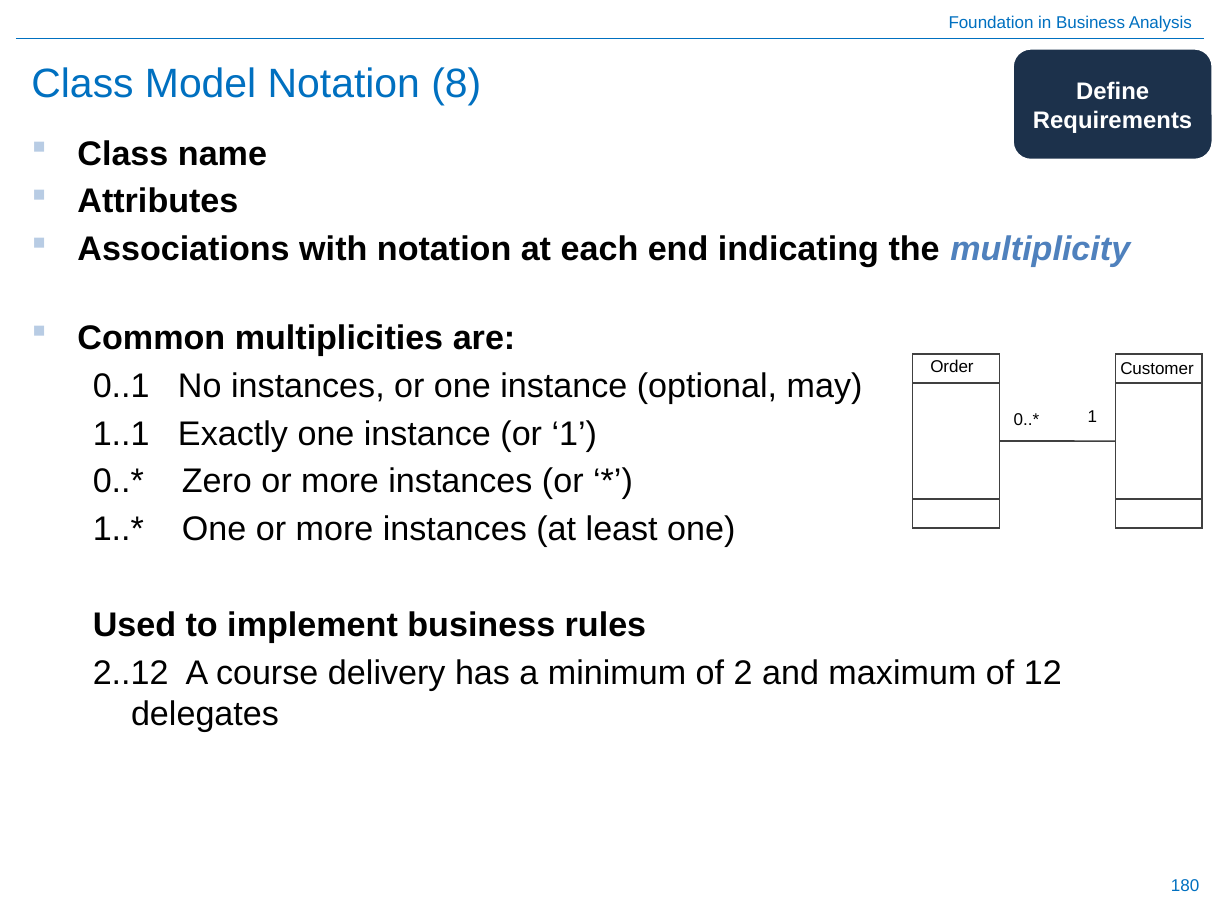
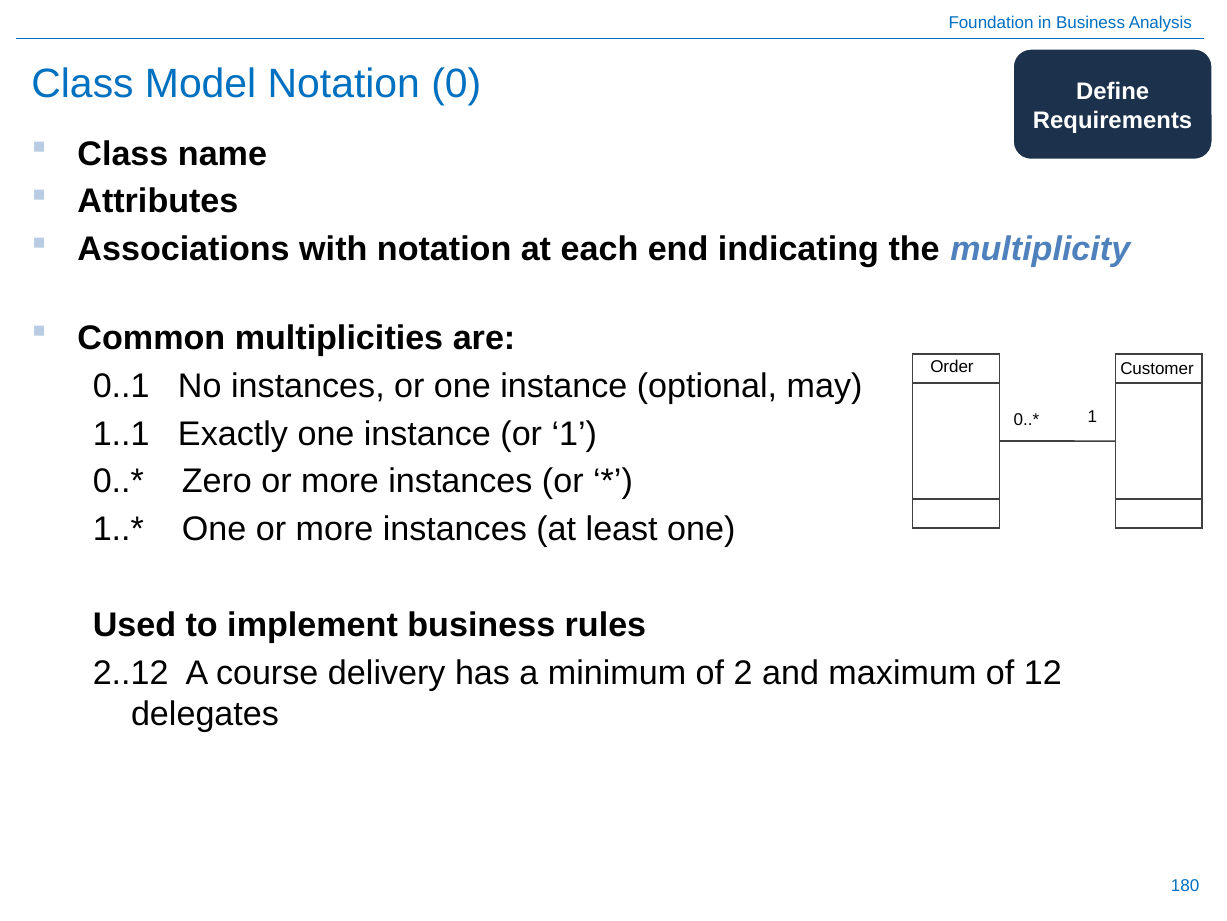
8: 8 -> 0 (456, 84)
